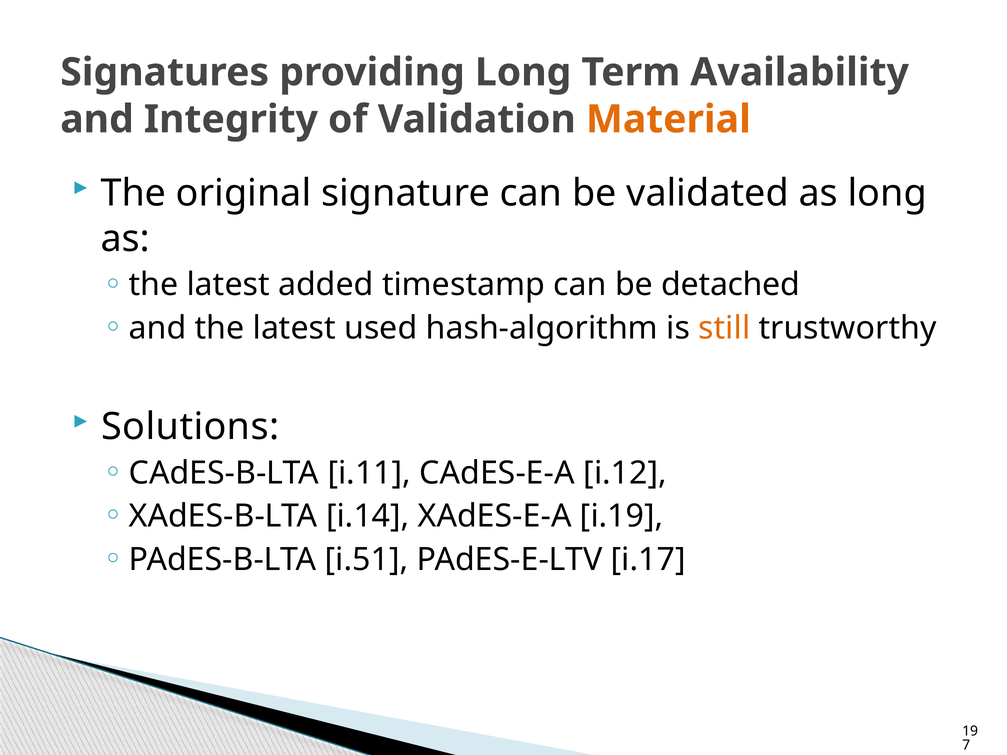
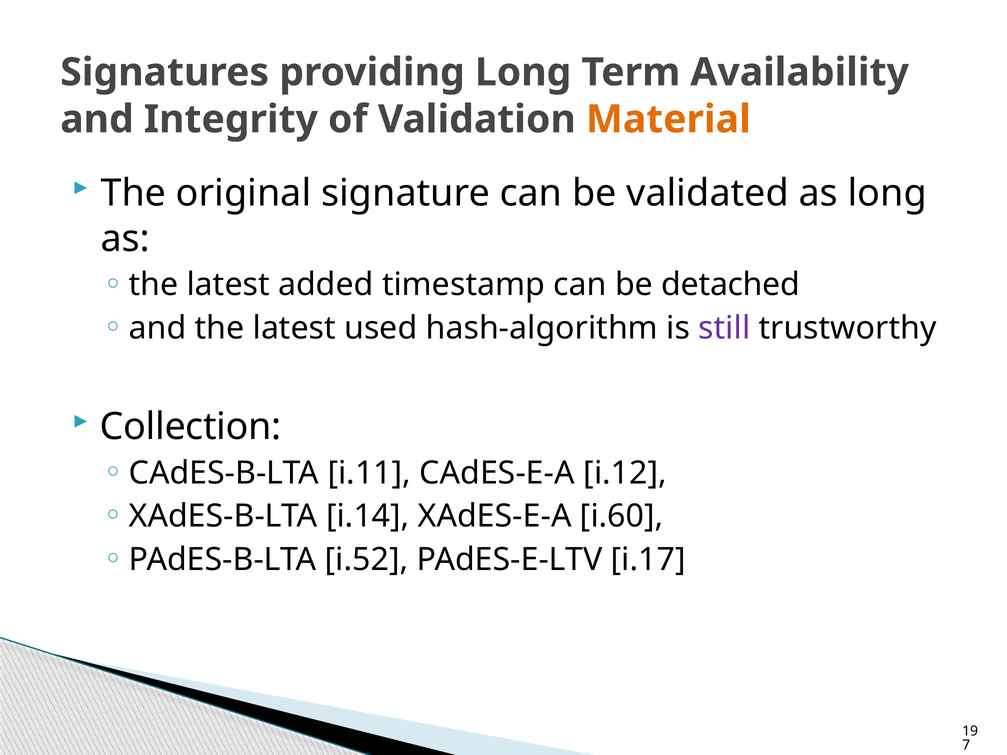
still colour: orange -> purple (724, 328)
Solutions: Solutions -> Collection (191, 427)
i.19: i.19 -> i.60 (622, 516)
i.51: i.51 -> i.52 (367, 560)
